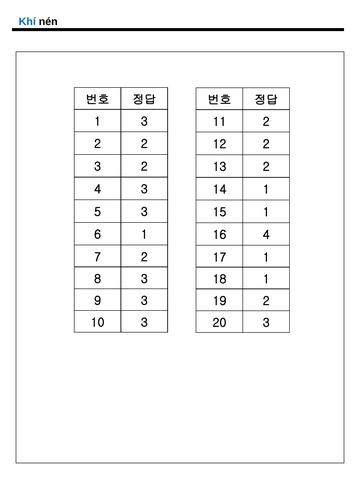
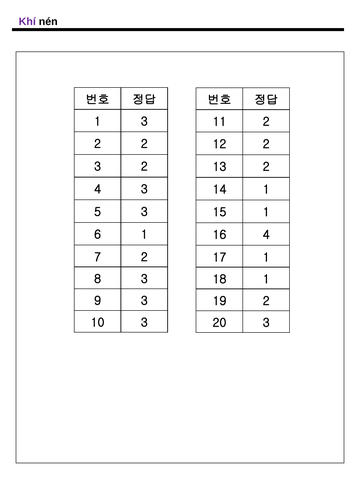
Khí colour: blue -> purple (27, 22)
